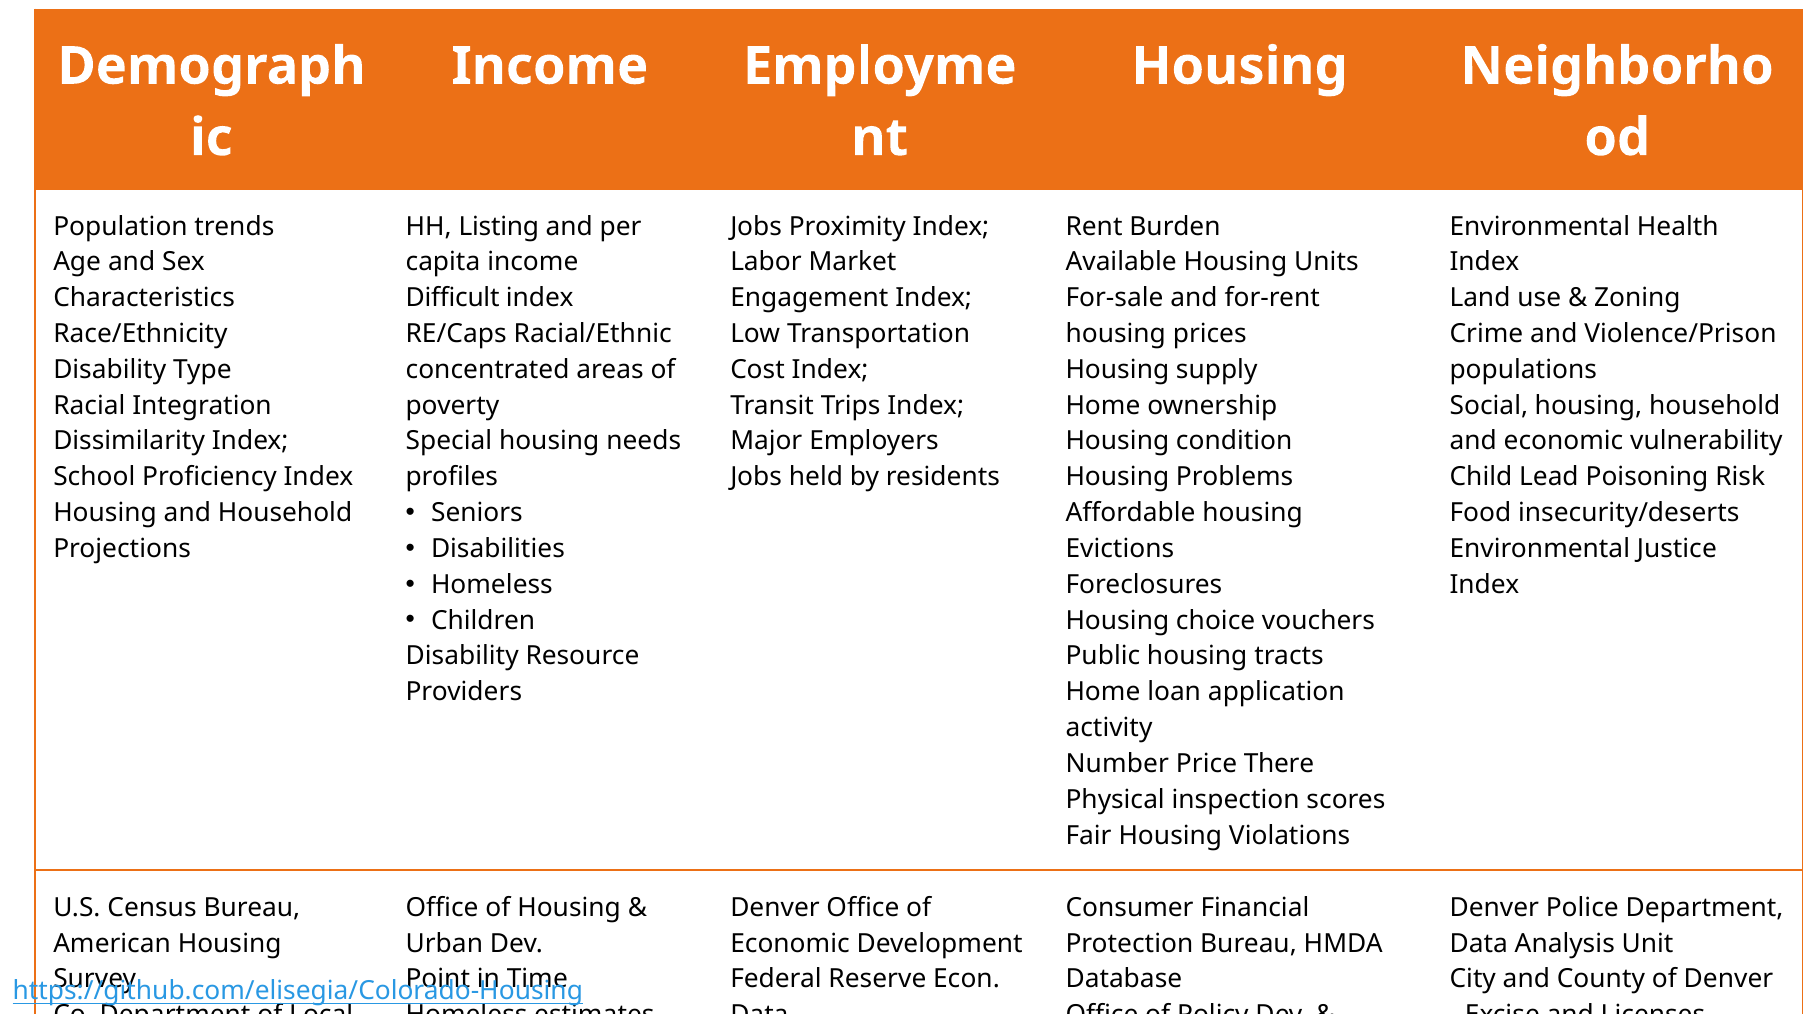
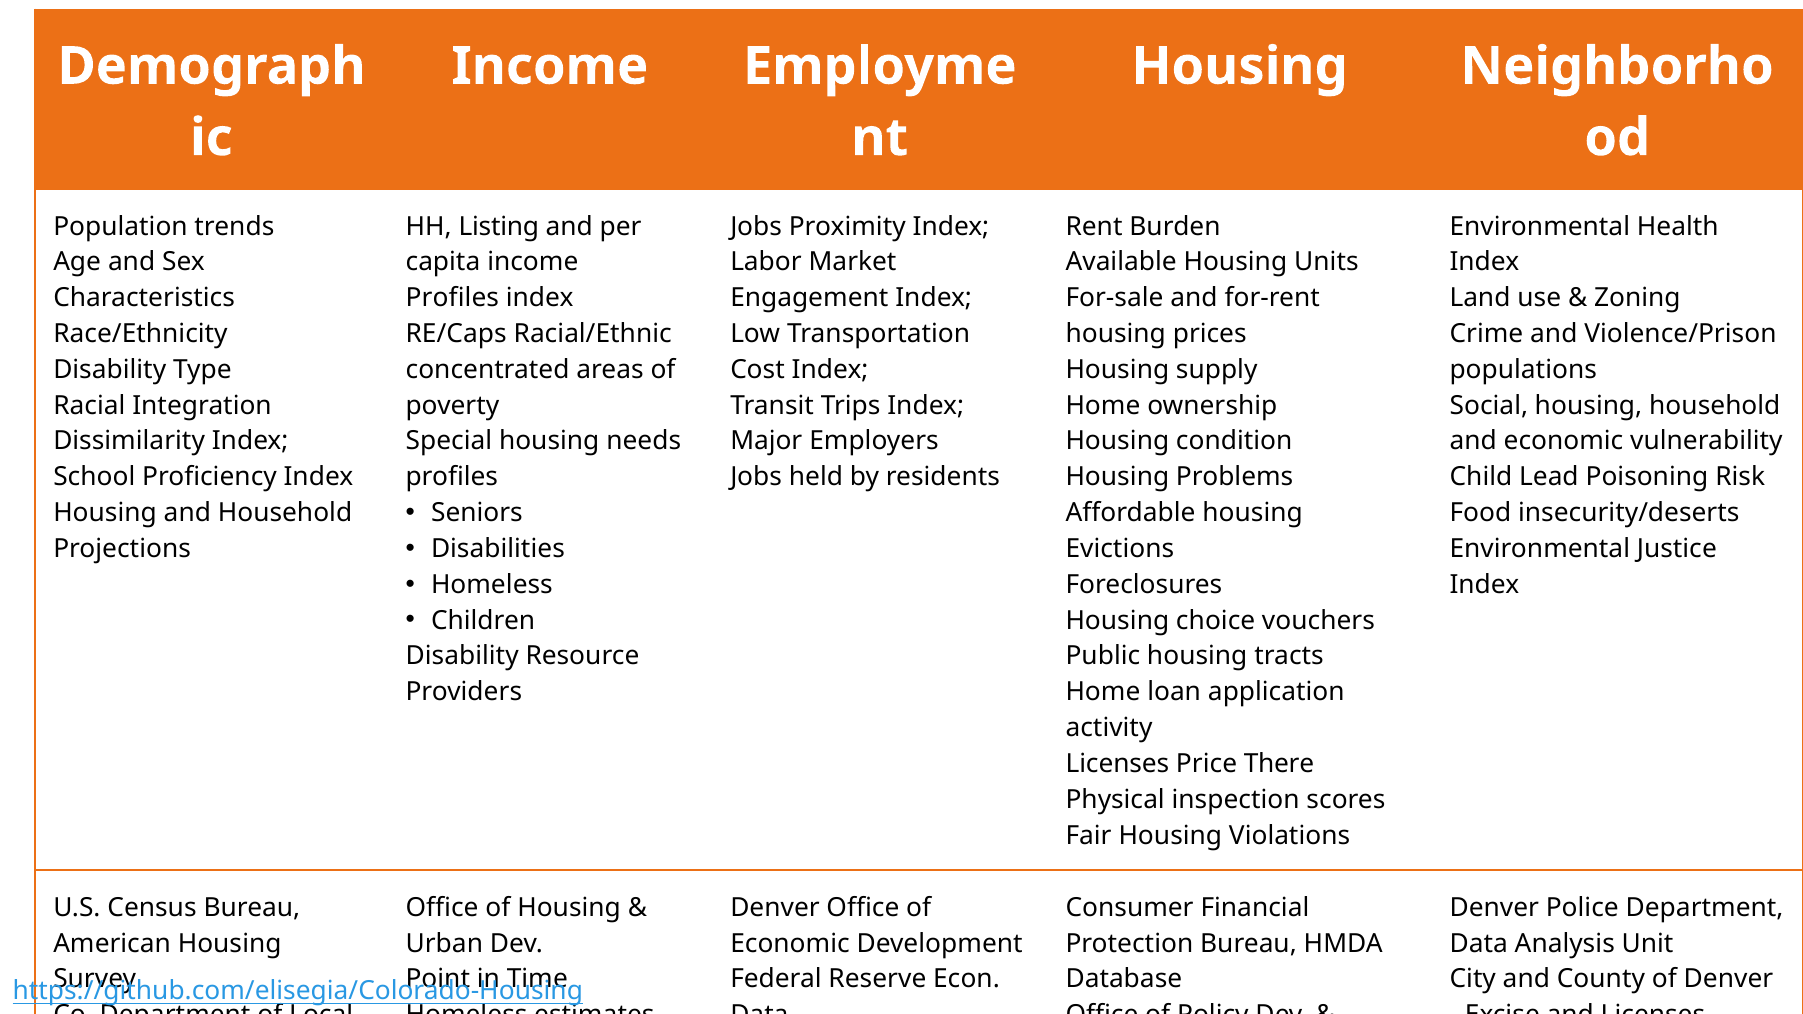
Difficult: Difficult -> Profiles (452, 298)
Number: Number -> Licenses (1117, 764)
